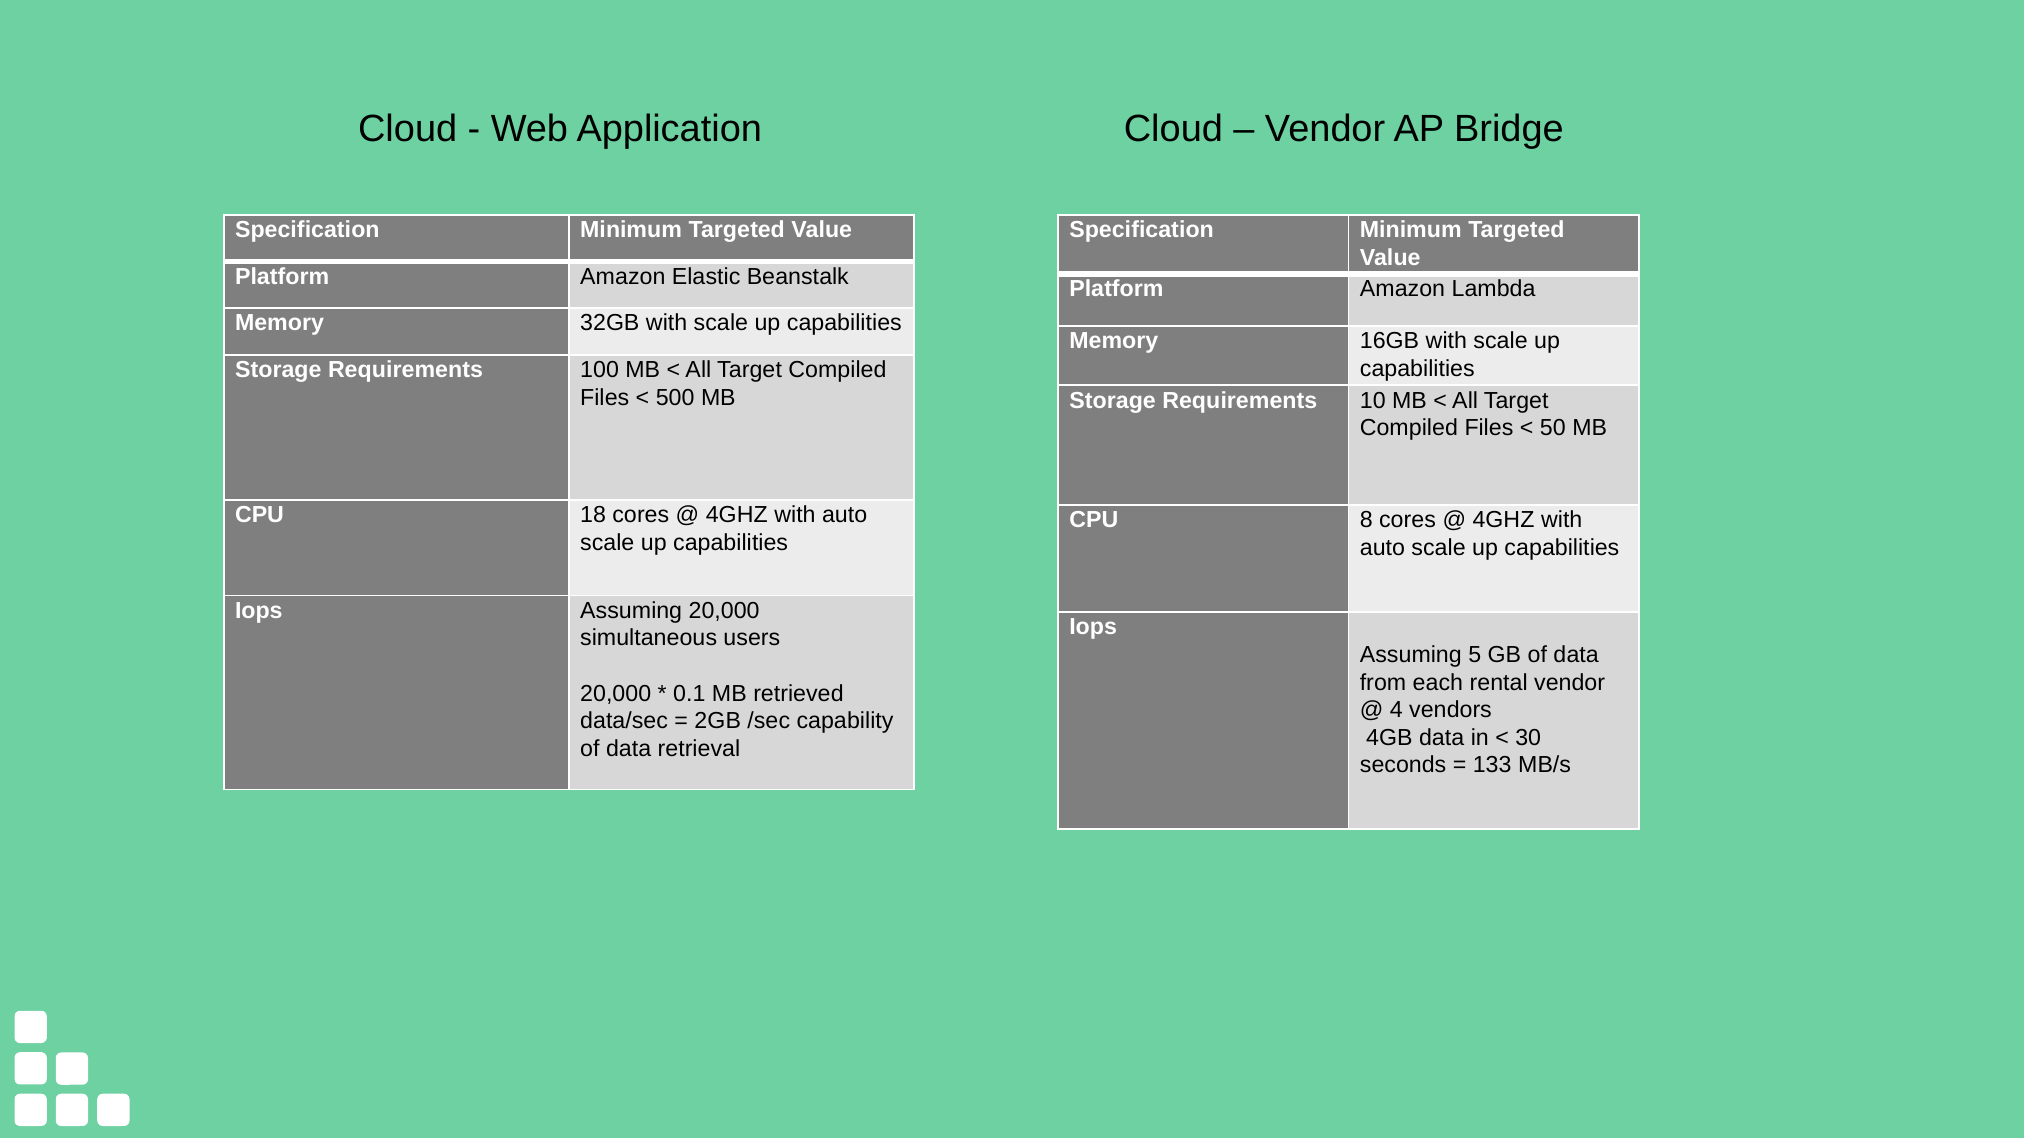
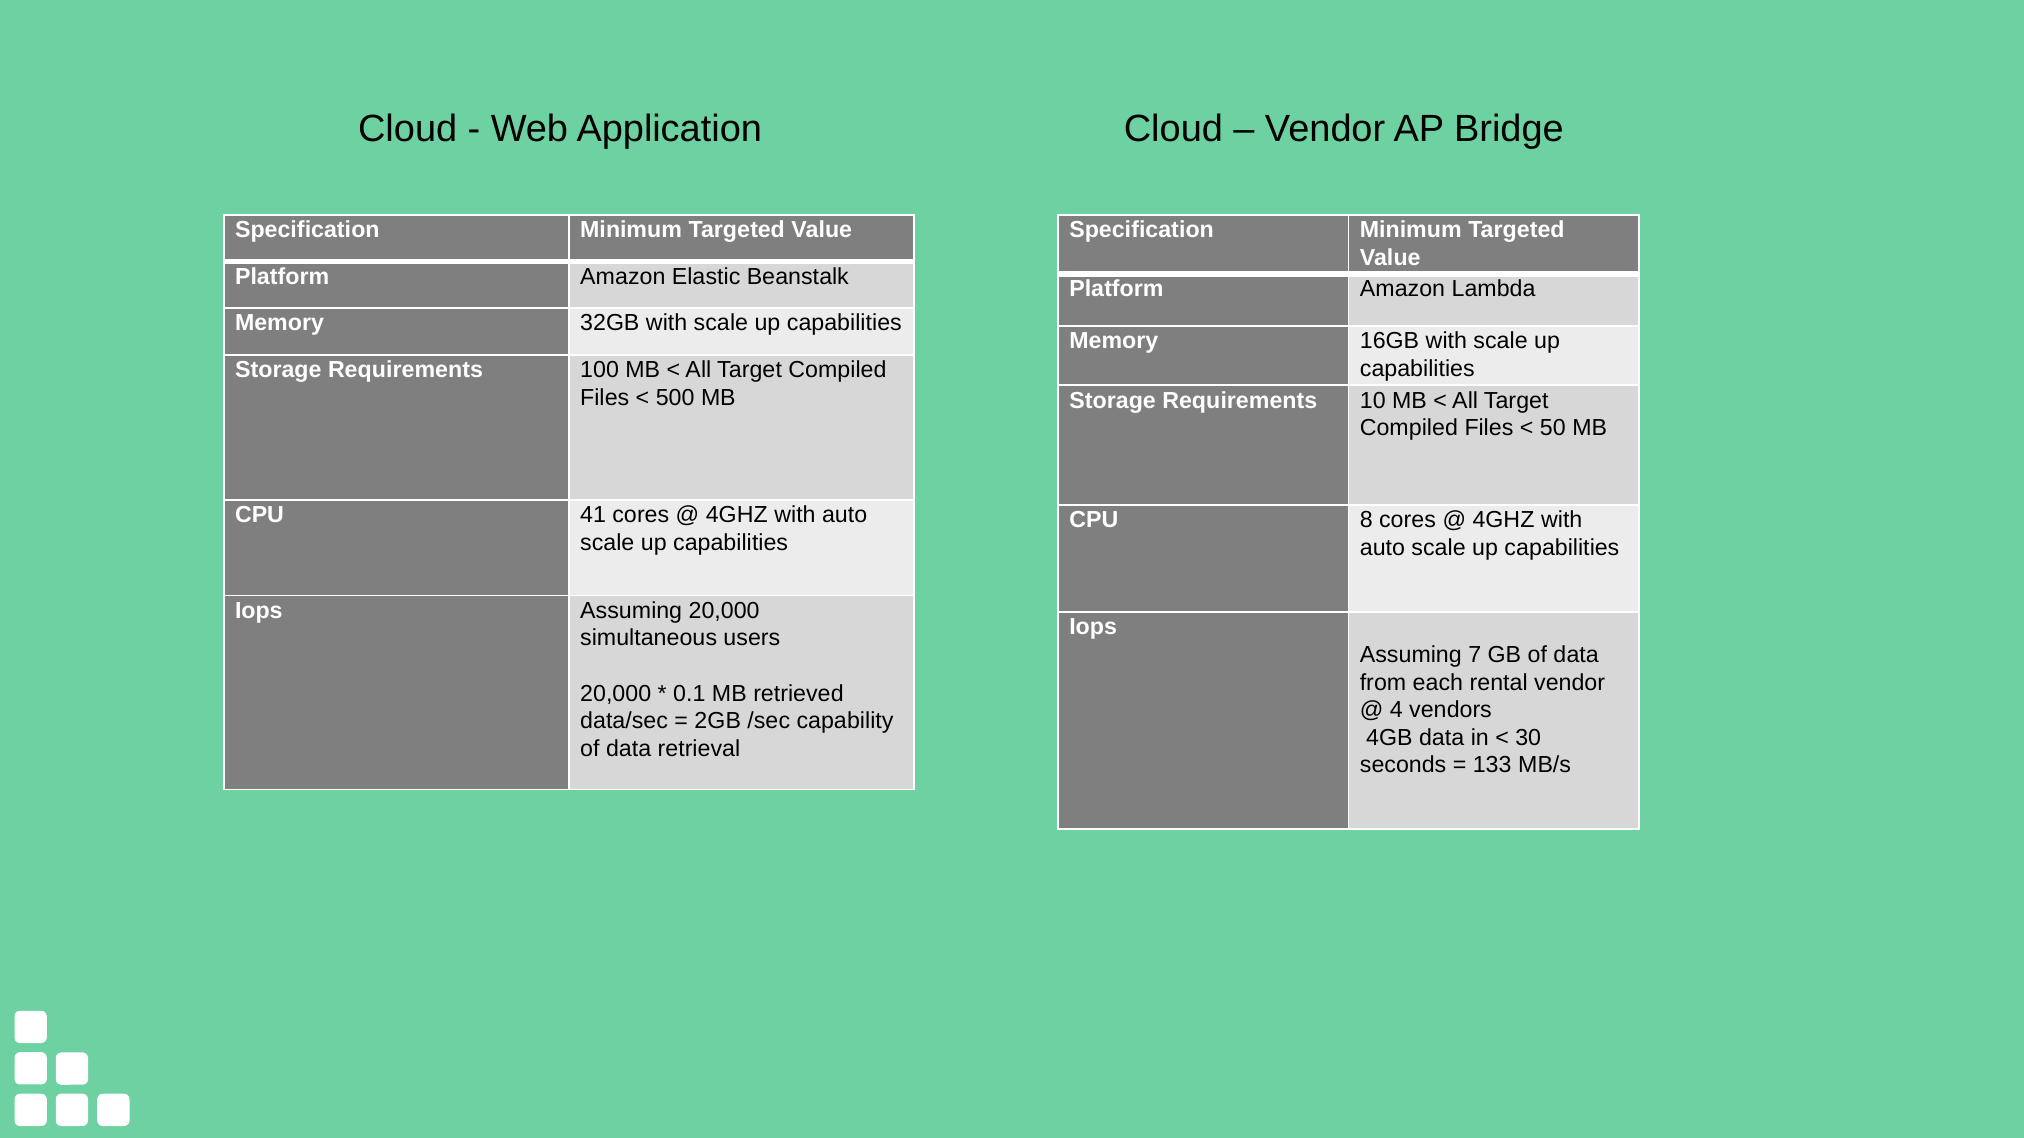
18: 18 -> 41 (593, 515)
5: 5 -> 7 (1475, 655)
